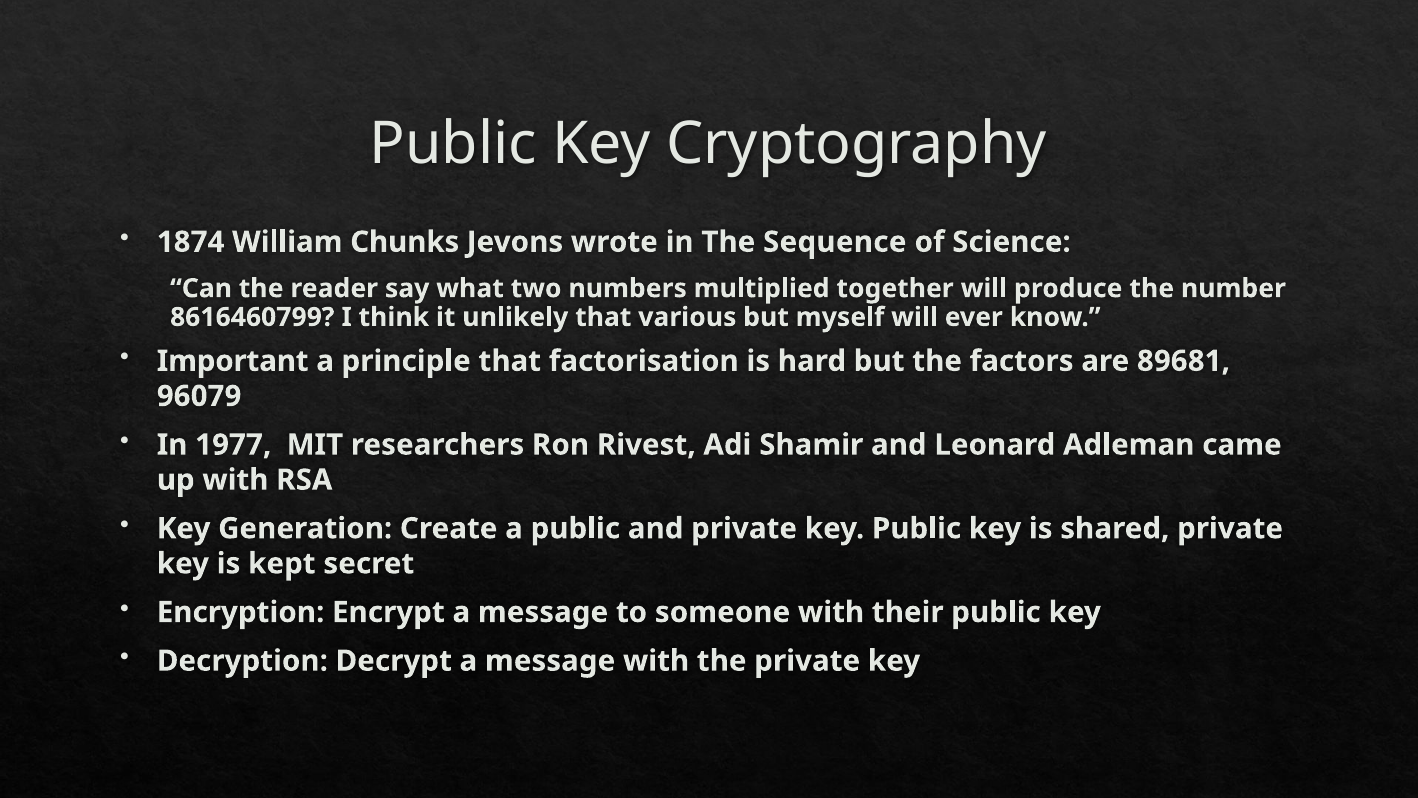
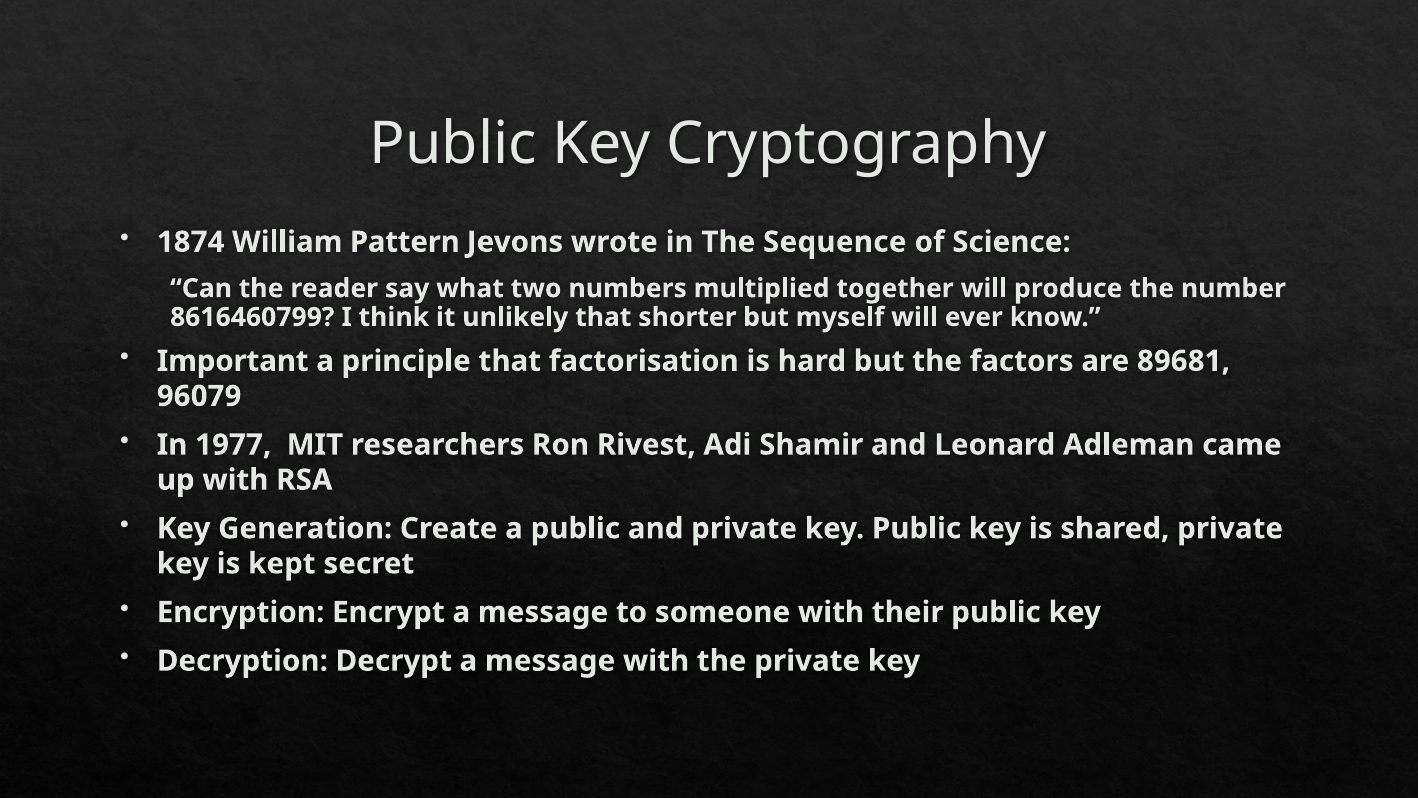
Chunks: Chunks -> Pattern (405, 242)
various: various -> shorter (687, 317)
